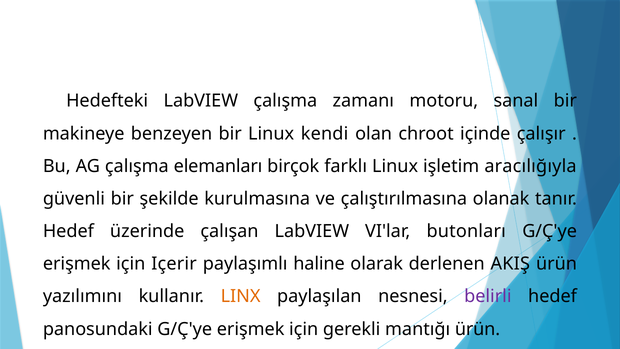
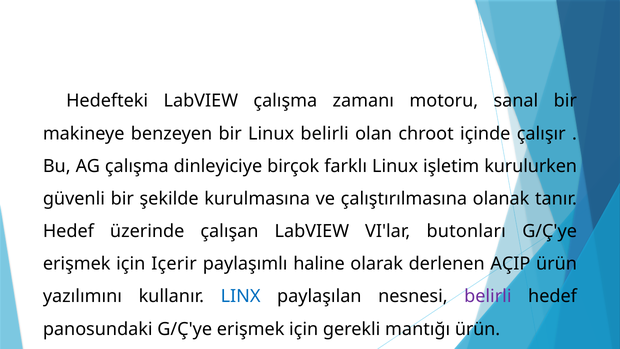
Linux kendi: kendi -> belirli (325, 133)
elemanları: elemanları -> dinleyiciye (218, 166)
aracılığıyla: aracılığıyla -> kurulurken (531, 166)
AKIŞ: AKIŞ -> AÇIP (510, 264)
LINX colour: orange -> blue (241, 296)
